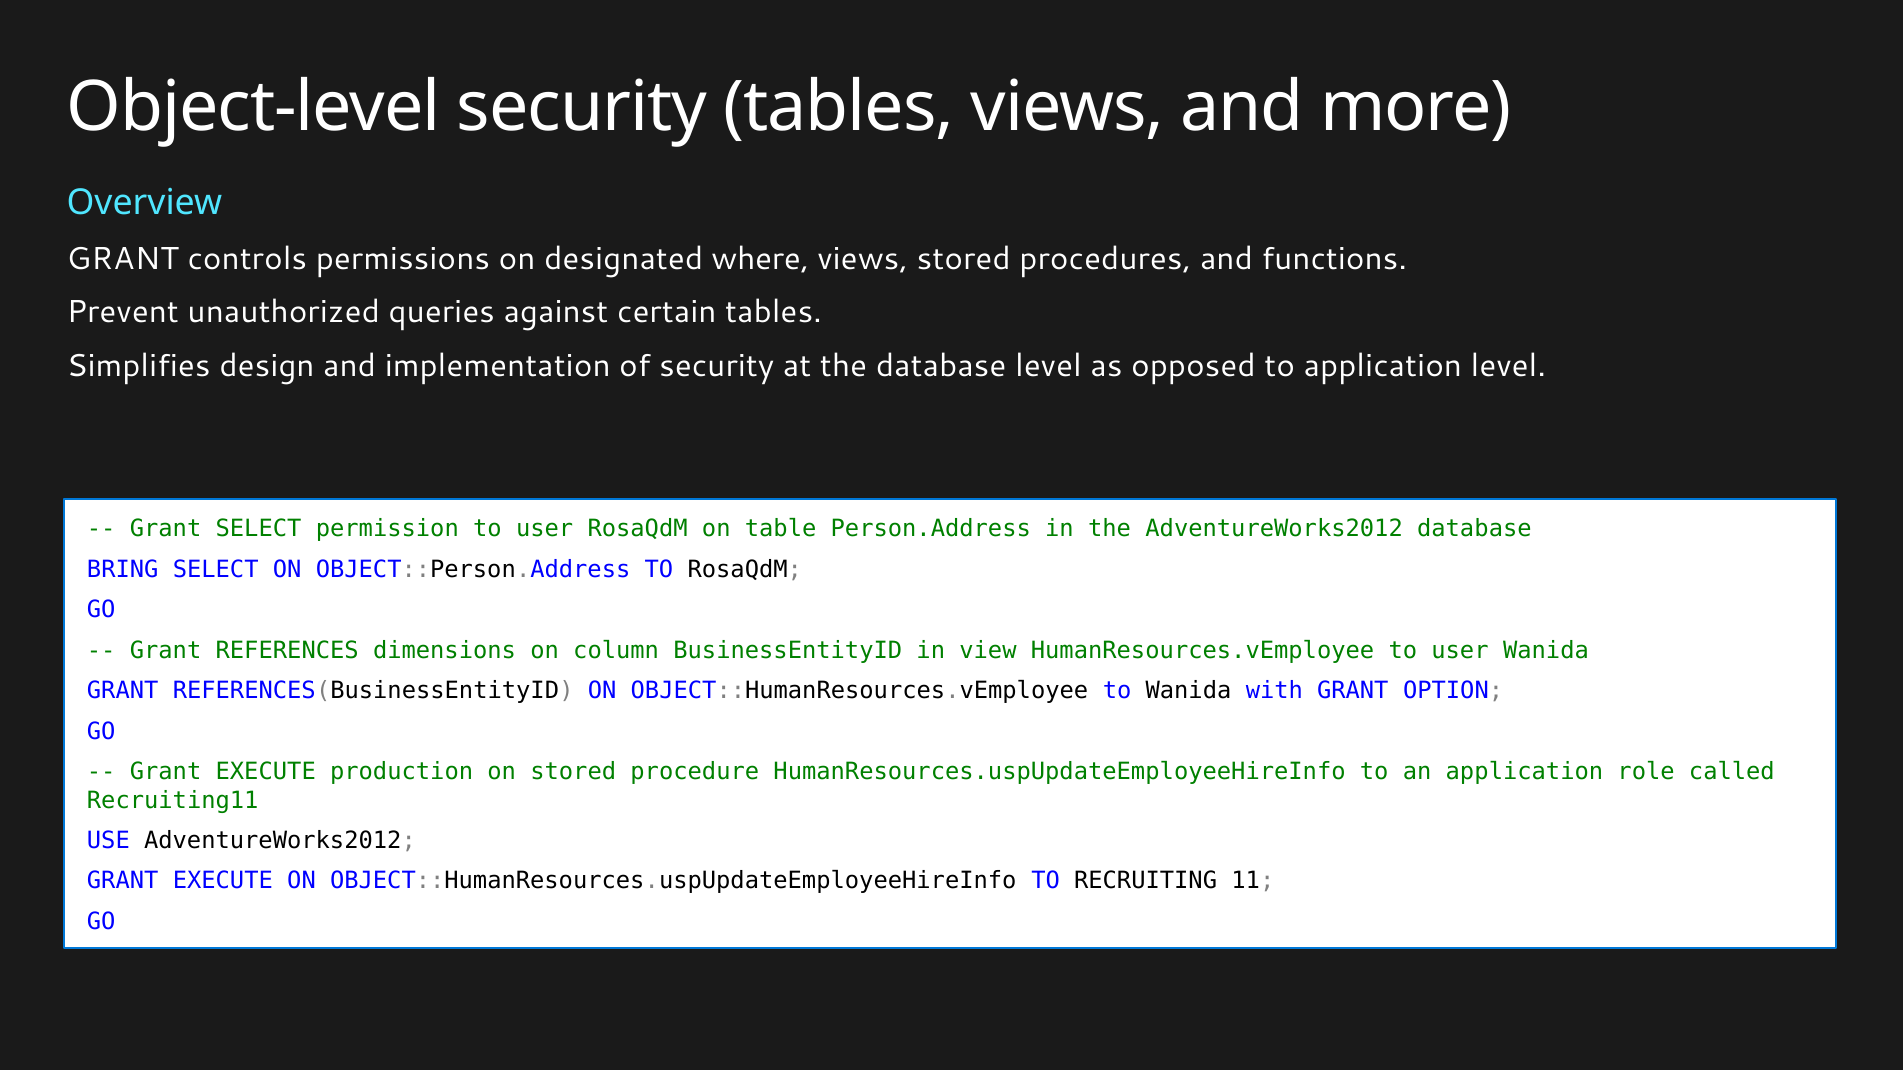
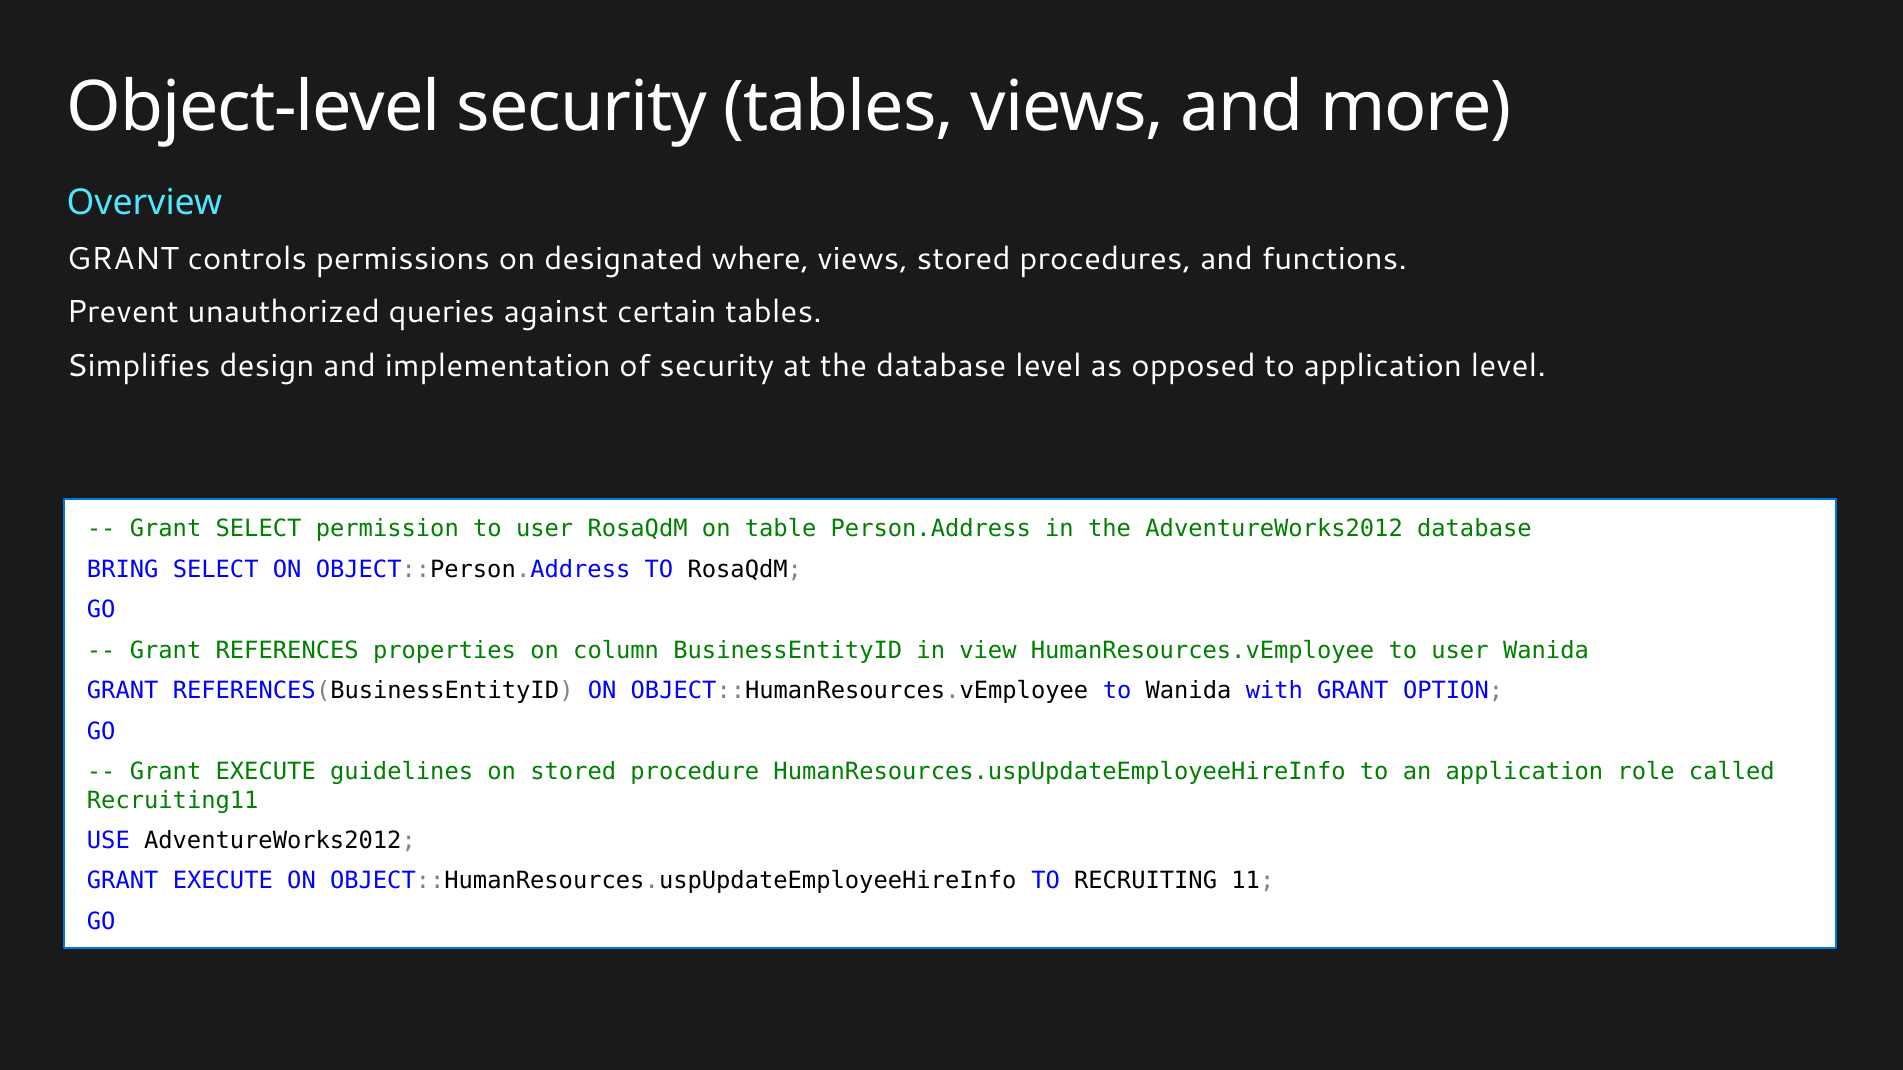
dimensions: dimensions -> properties (444, 651)
production: production -> guidelines (402, 772)
